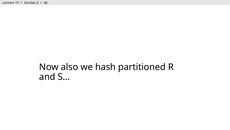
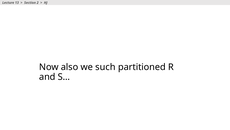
hash: hash -> such (105, 67)
